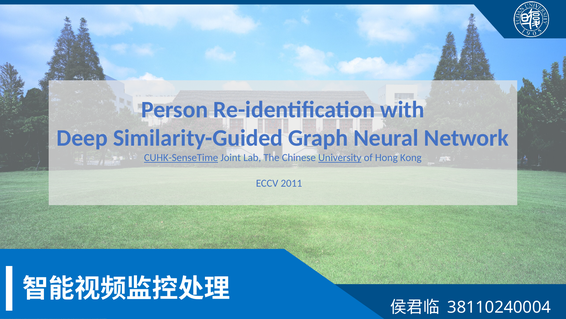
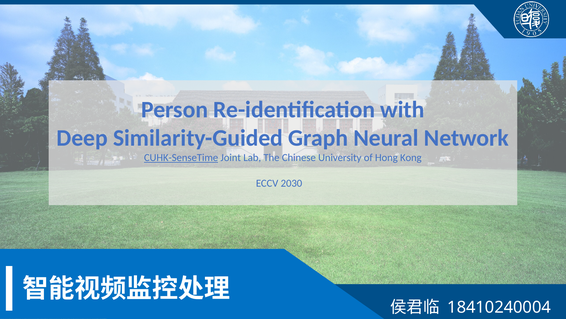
University underline: present -> none (340, 157)
2011: 2011 -> 2030 (291, 183)
38110240004: 38110240004 -> 18410240004 (499, 307)
